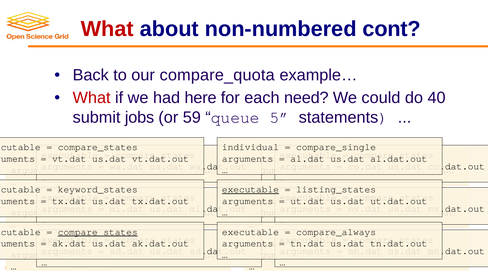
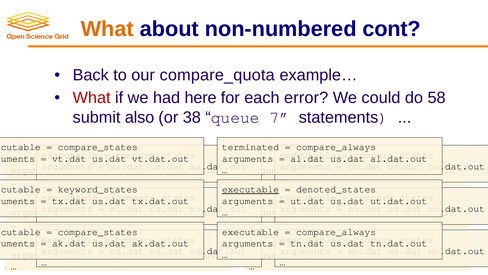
What colour: red -> orange (107, 29)
need: need -> error (306, 98)
40: 40 -> 58 (437, 98)
jobs: jobs -> also (140, 117)
59: 59 -> 38 (192, 117)
5: 5 -> 7 (279, 117)
individual: individual -> terminated (250, 147)
compare_single: compare_single -> compare_always (336, 147)
listing_states: listing_states -> denoted_states (336, 189)
compare_states underline: present -> none (98, 231)
